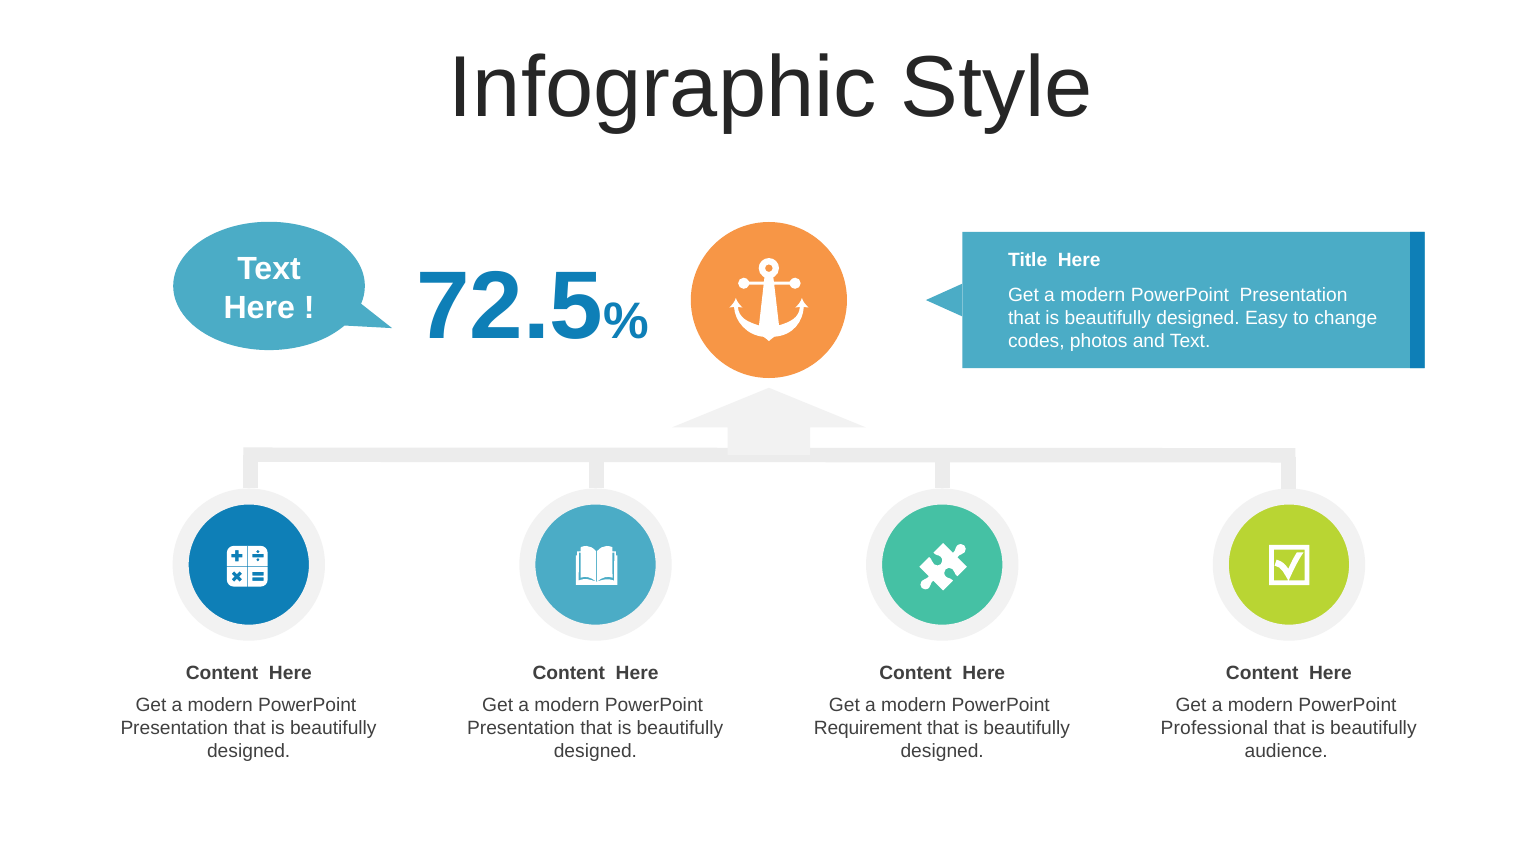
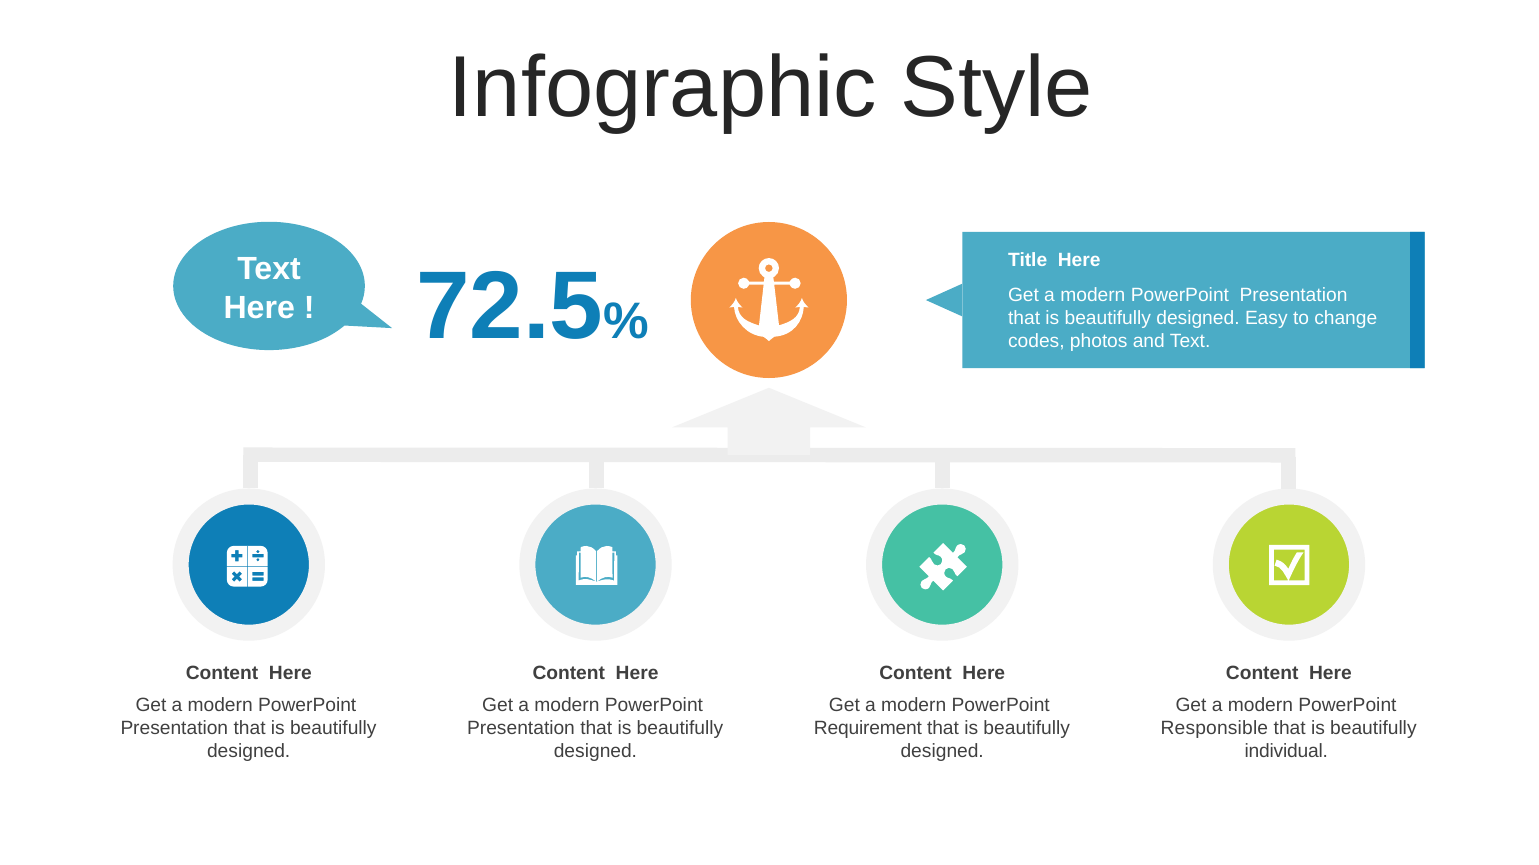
Professional: Professional -> Responsible (1214, 729)
audience: audience -> individual (1286, 752)
